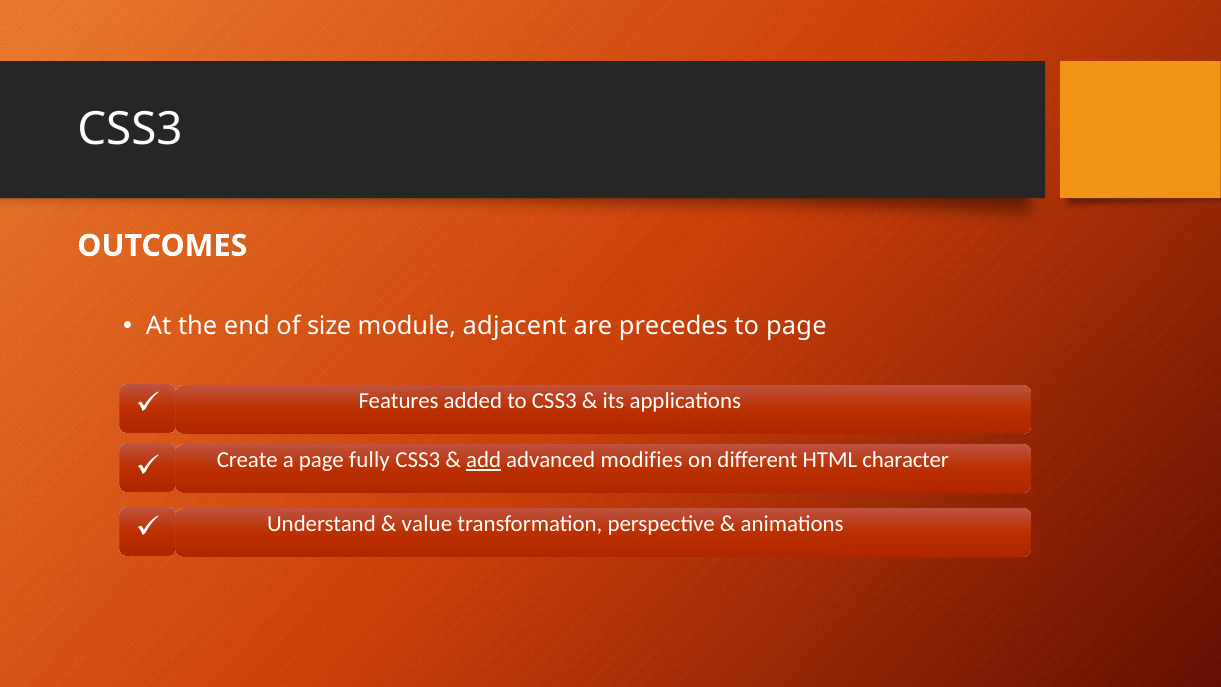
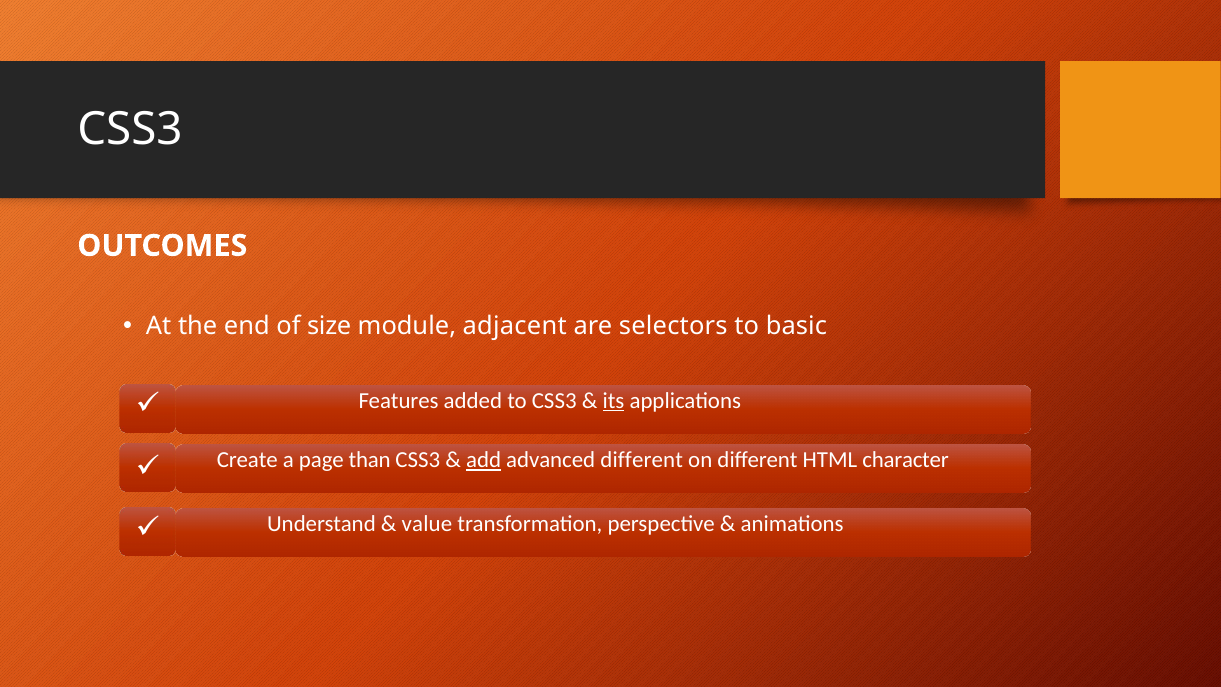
precedes: precedes -> selectors (673, 326)
to page: page -> basic (796, 326)
its underline: none -> present (614, 401)
fully: fully -> than (370, 460)
advanced modifies: modifies -> different (642, 460)
